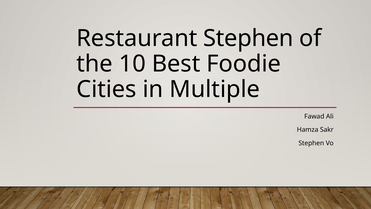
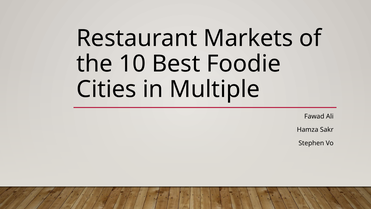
Restaurant Stephen: Stephen -> Markets (248, 38)
